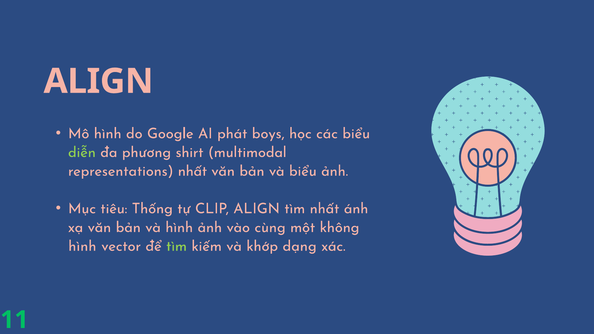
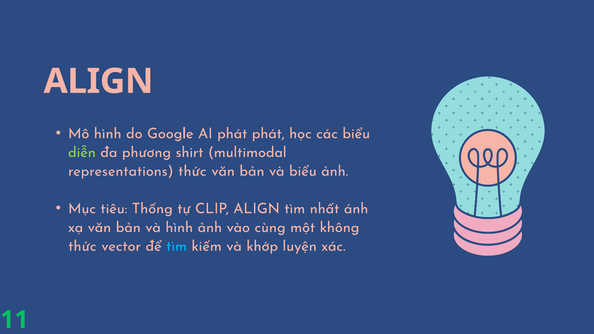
phát boys: boys -> phát (268, 133)
representations nhất: nhất -> thức (192, 171)
hình: hình -> thức (82, 246)
tìm colour: light green -> light blue (177, 246)
dạng: dạng -> luyện (300, 246)
